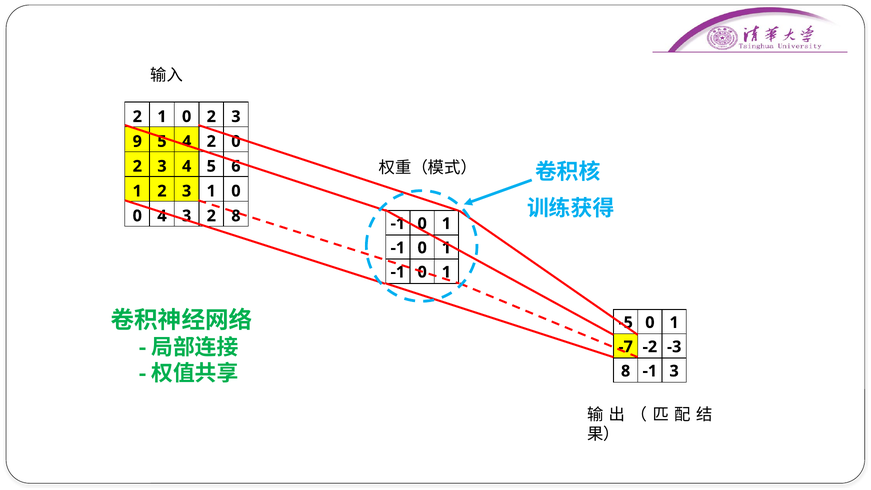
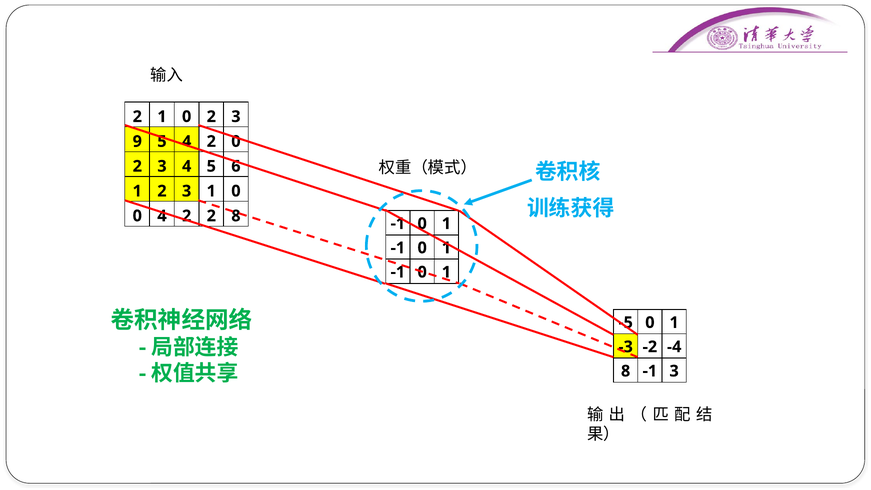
0 4 3: 3 -> 2 (187, 216)
-7: -7 -> -3 (626, 347)
-3: -3 -> -4 (674, 347)
